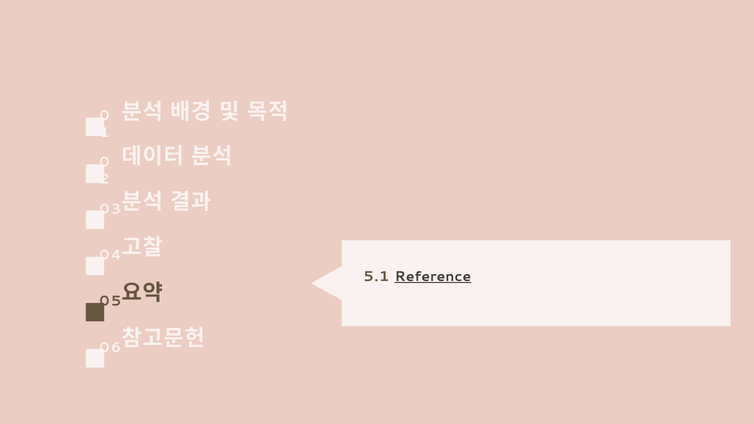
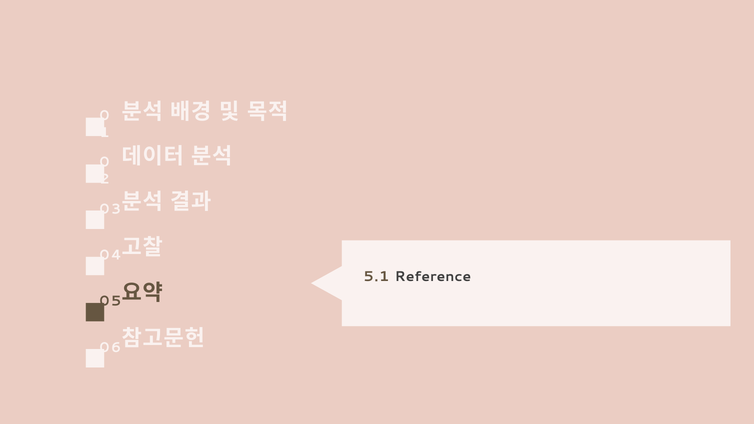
Reference underline: present -> none (433, 277)
